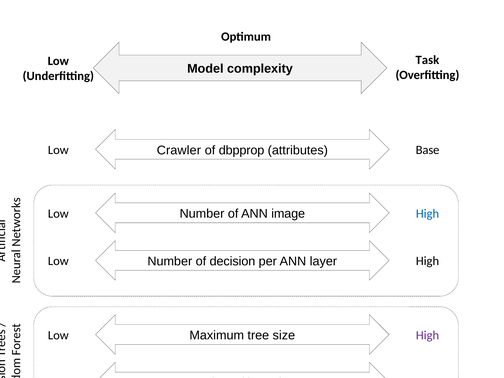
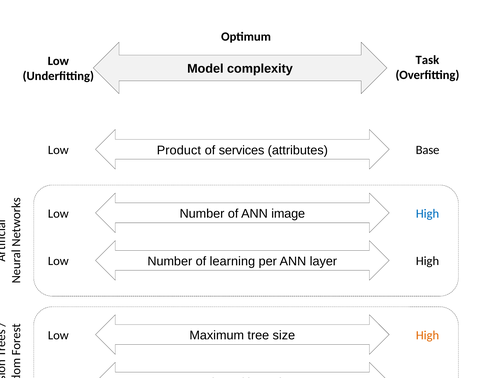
Crawler: Crawler -> Product (179, 150)
dbpprop: dbpprop -> services (242, 150)
decision: decision -> learning (232, 261)
High colour: purple -> orange (428, 335)
